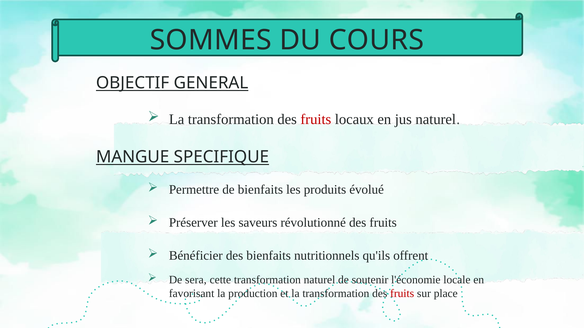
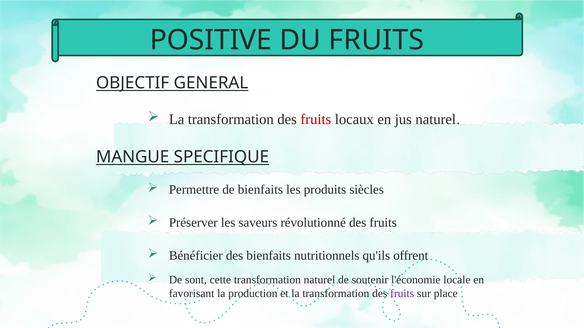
SOMMES: SOMMES -> POSITIVE (211, 40)
DU COURS: COURS -> FRUITS (376, 40)
évolué: évolué -> siècles (367, 190)
sera: sera -> sont (196, 280)
fruits colour: red -> purple (402, 294)
